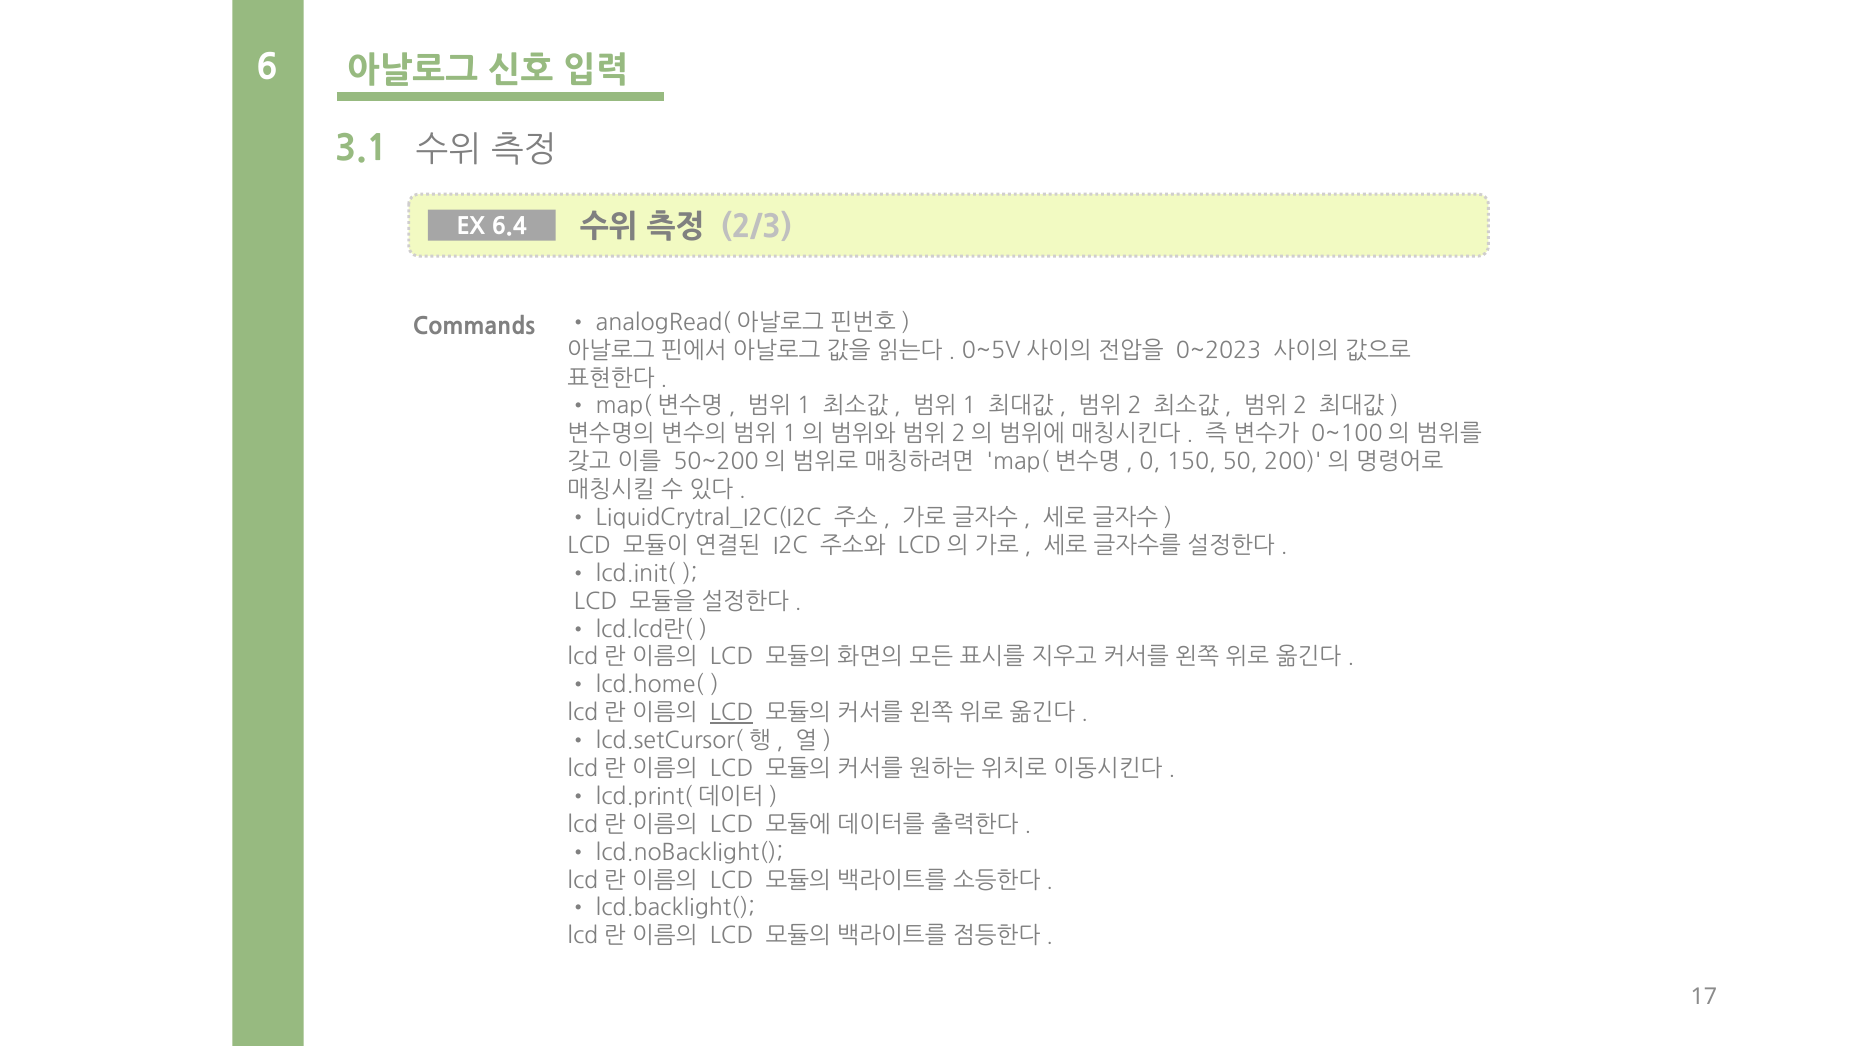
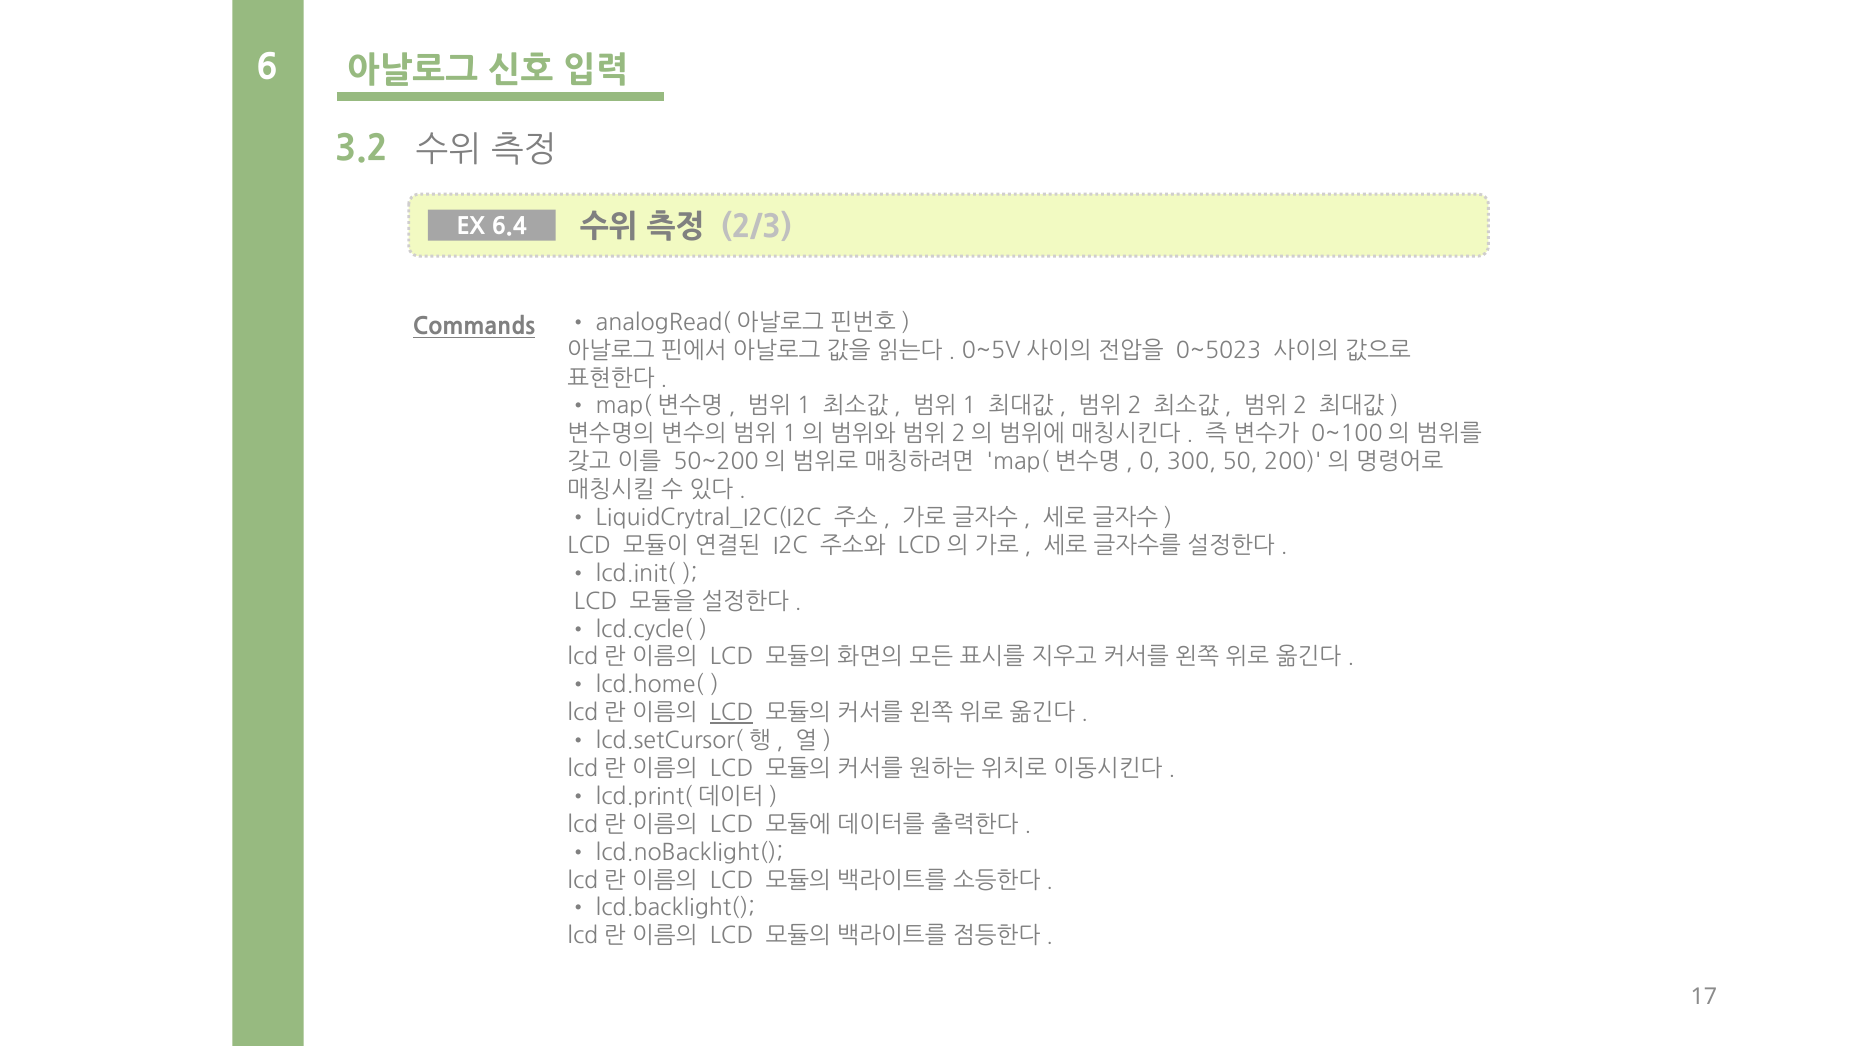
3.1: 3.1 -> 3.2 (361, 149)
Commands underline: none -> present (474, 327)
0~2023: 0~2023 -> 0~5023 (1219, 350)
150: 150 -> 300 (1192, 462)
lcd.lcd란(: lcd.lcd란( -> lcd.cycle( (644, 629)
